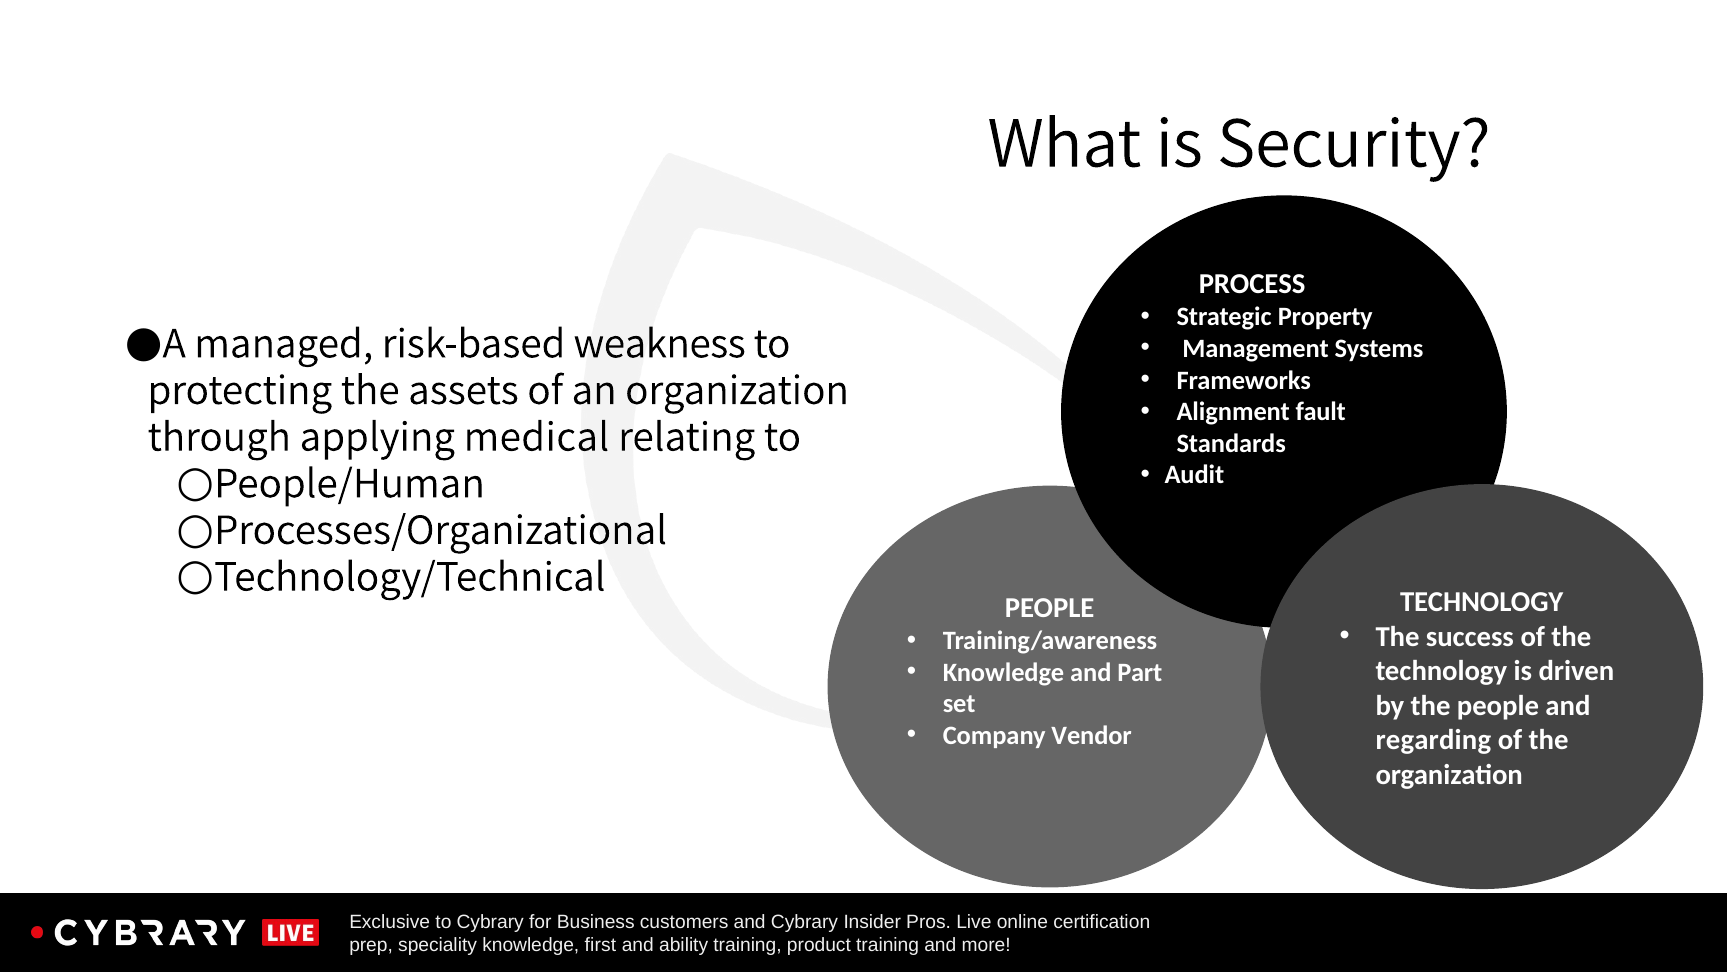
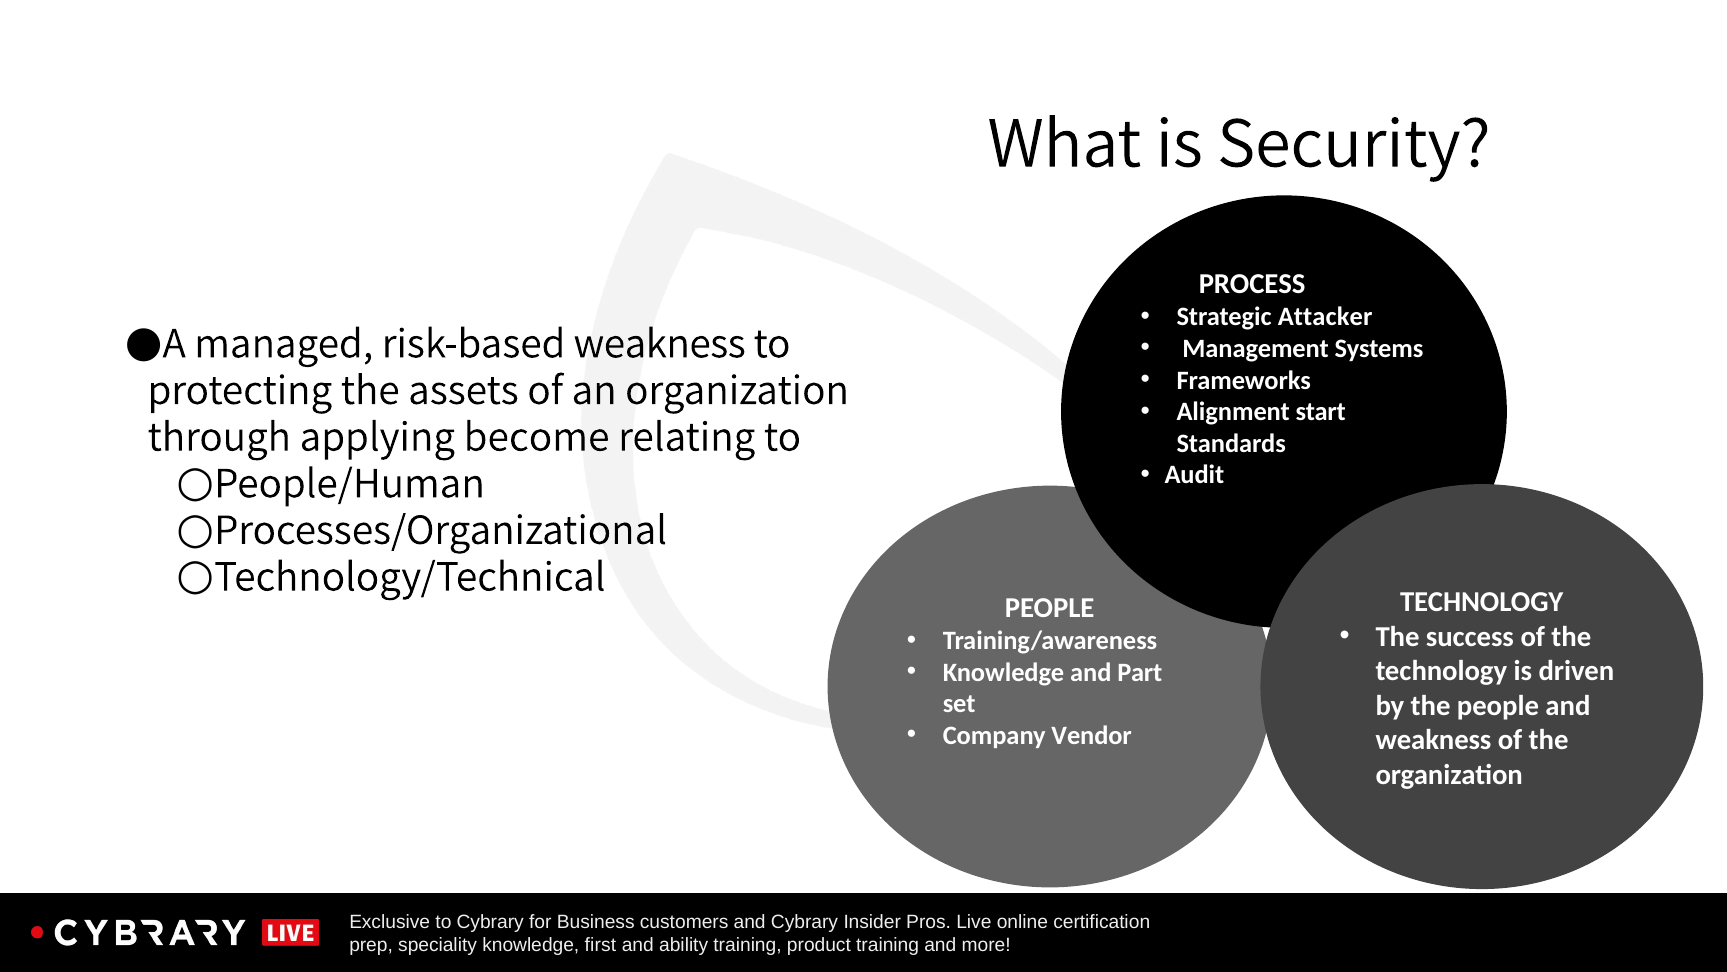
Property: Property -> Attacker (1325, 317)
fault: fault -> start (1321, 412)
medical: medical -> become (537, 436)
regarding: regarding -> weakness (1433, 740)
